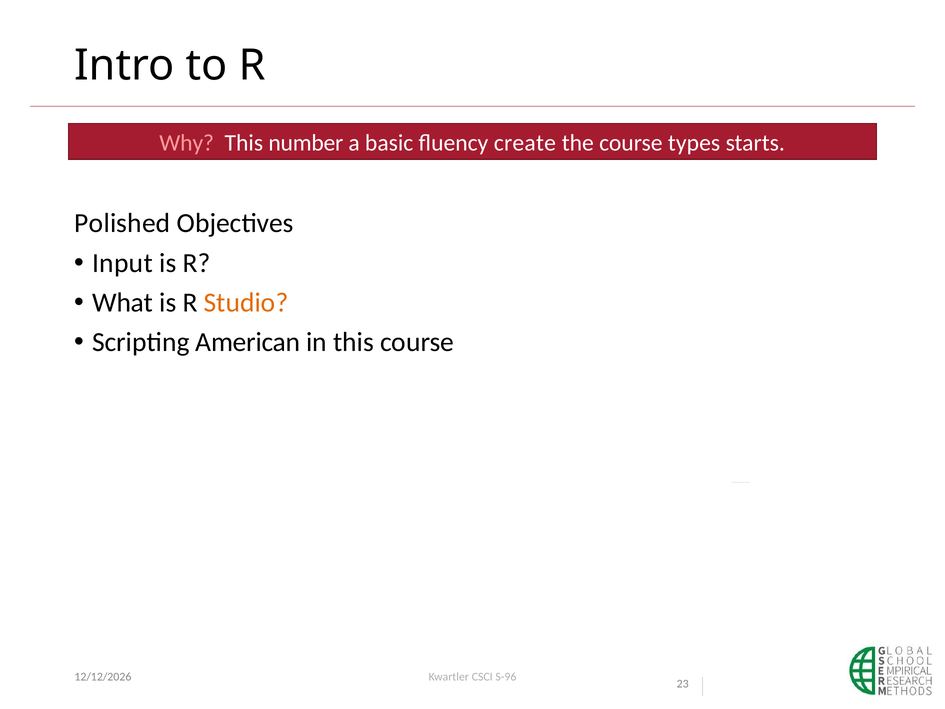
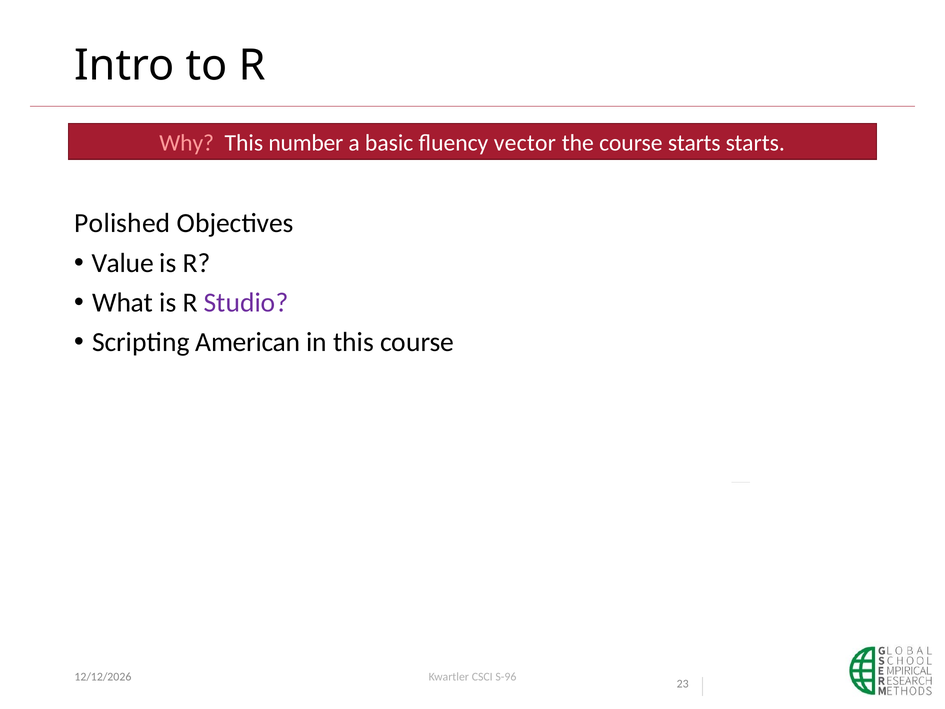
create: create -> vector (525, 143)
course types: types -> starts (694, 143)
Input: Input -> Value (123, 263)
Studio colour: orange -> purple (246, 303)
